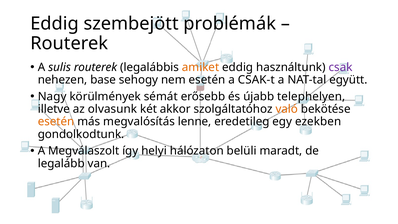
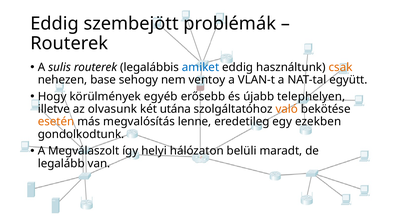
amiket colour: orange -> blue (201, 67)
csak colour: purple -> orange (341, 67)
nem esetén: esetén -> ventoy (207, 80)
CSAK-t: CSAK-t -> VLAN-t (256, 80)
Nagy: Nagy -> Hogy (52, 97)
sémát: sémát -> egyéb (161, 97)
akkor: akkor -> utána (175, 109)
